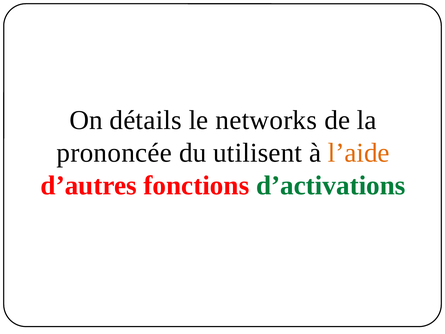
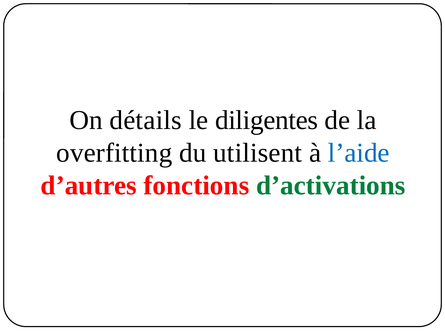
networks: networks -> diligentes (267, 120)
prononcée: prononcée -> overfitting (114, 153)
l’aide colour: orange -> blue (359, 153)
